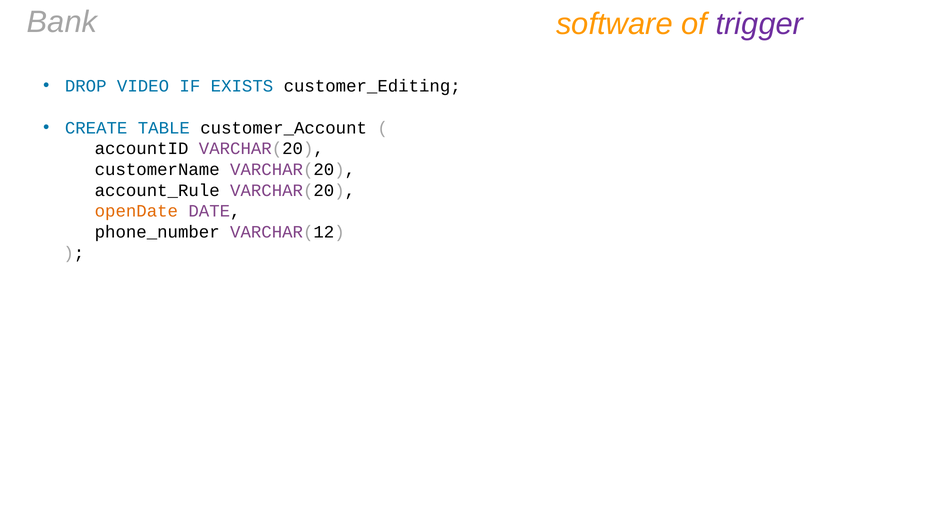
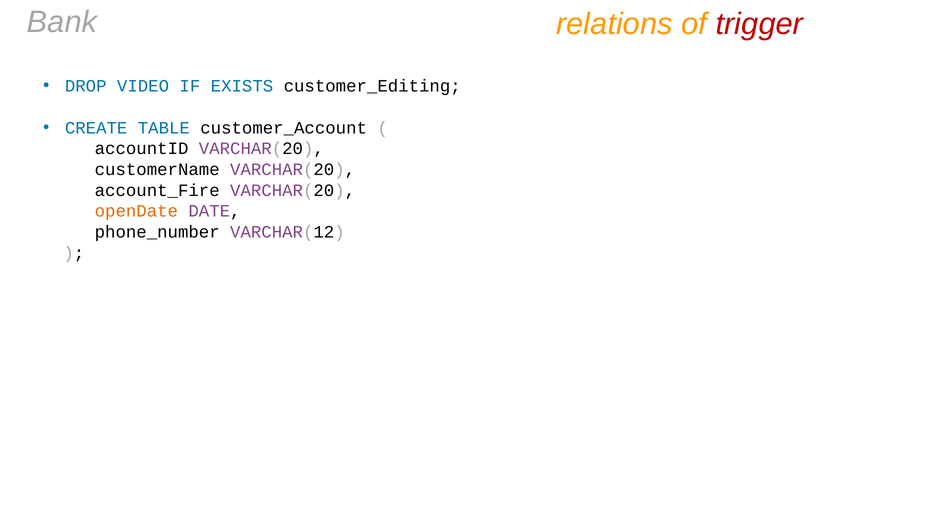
software: software -> relations (614, 24)
trigger colour: purple -> red (759, 24)
account_Rule: account_Rule -> account_Fire (157, 190)
